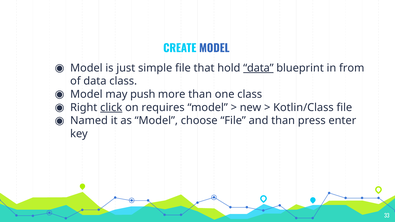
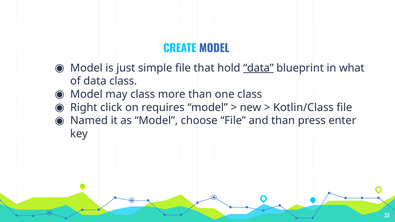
from: from -> what (352, 68)
may push: push -> class (143, 94)
click underline: present -> none (111, 107)
